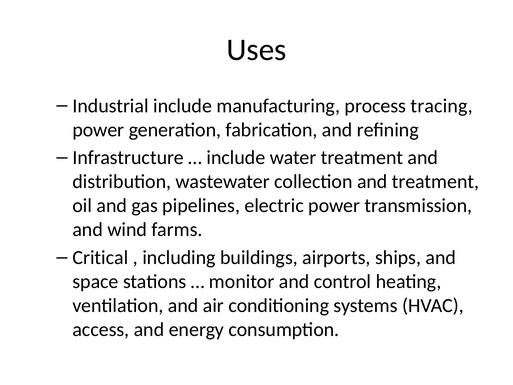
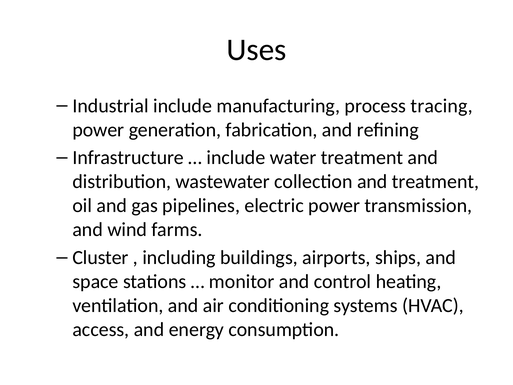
Critical: Critical -> Cluster (101, 257)
